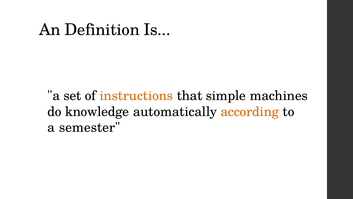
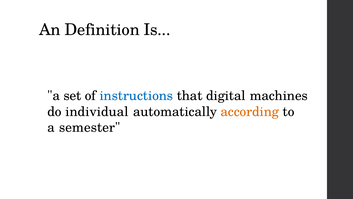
instructions colour: orange -> blue (136, 96)
simple: simple -> digital (226, 96)
knowledge: knowledge -> individual (97, 111)
